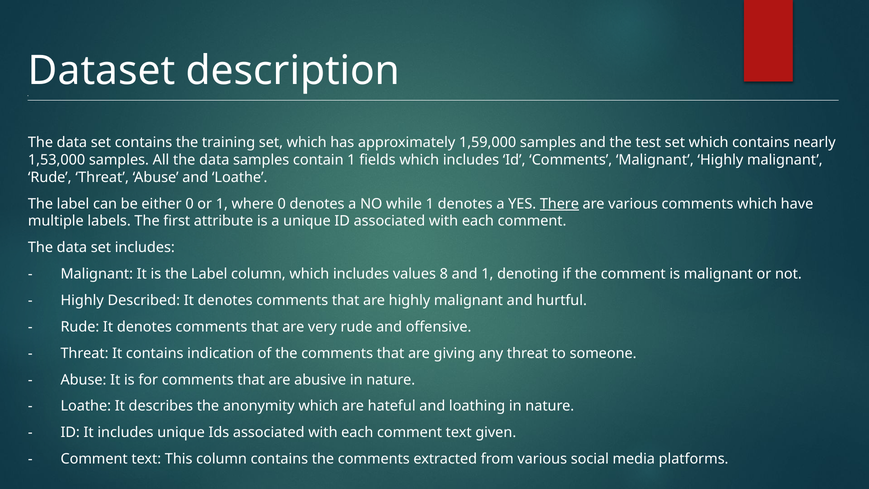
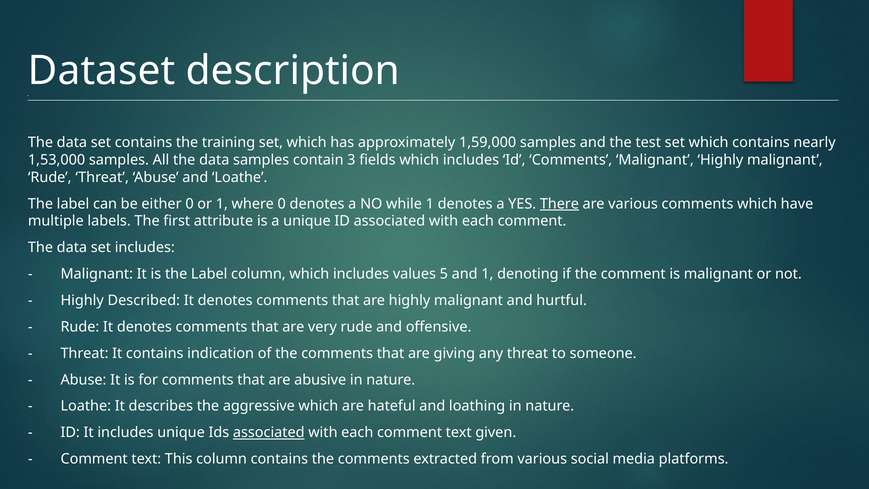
contain 1: 1 -> 3 (351, 160)
8: 8 -> 5 (444, 274)
anonymity: anonymity -> aggressive (259, 406)
associated underline: none -> present (269, 432)
